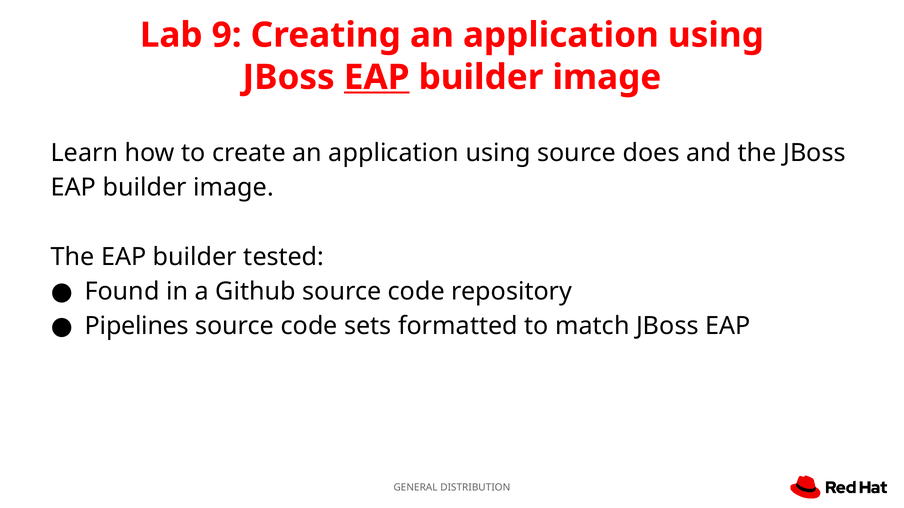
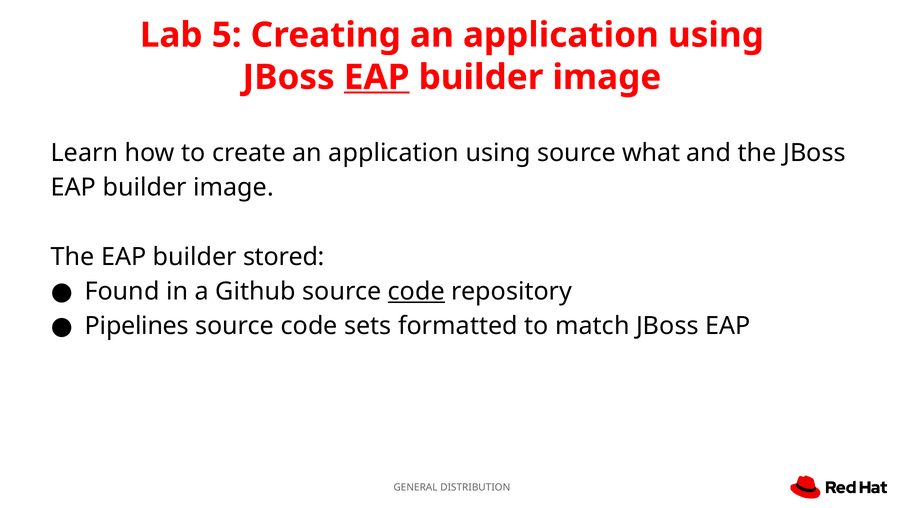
9: 9 -> 5 (227, 35)
does: does -> what (651, 153)
tested: tested -> stored (284, 257)
code underline: none -> present (416, 292)
